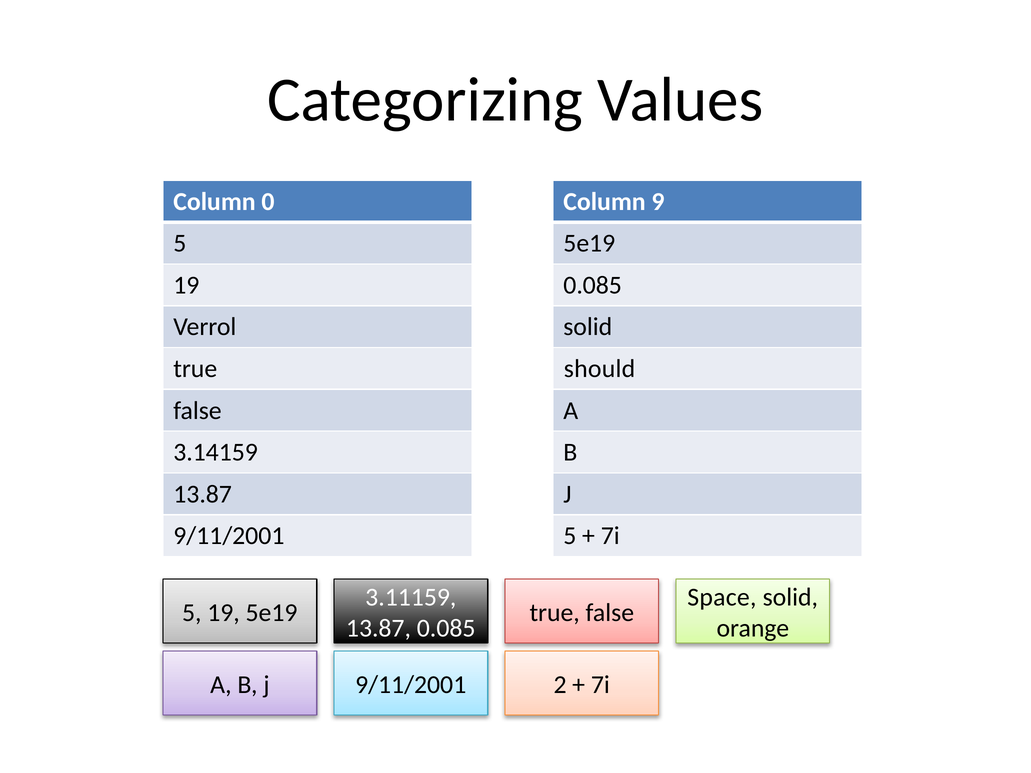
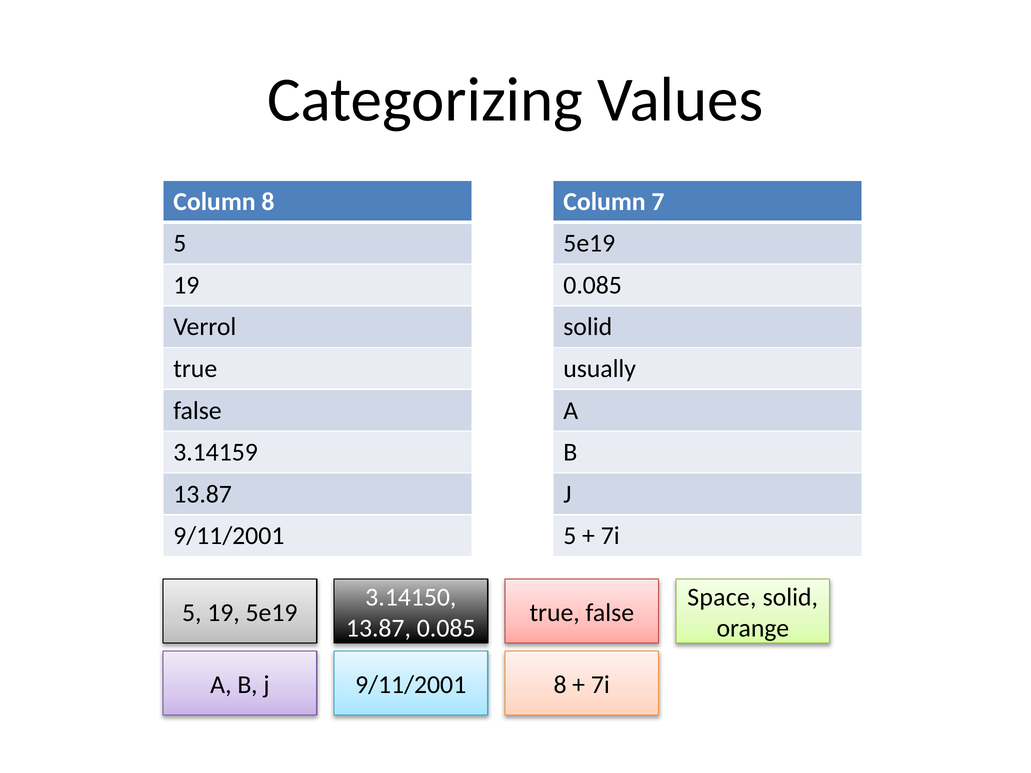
Column 0: 0 -> 8 (268, 202)
9: 9 -> 7 (658, 202)
should: should -> usually (600, 369)
3.11159: 3.11159 -> 3.14150 (411, 598)
9/11/2001 2: 2 -> 8 (560, 685)
